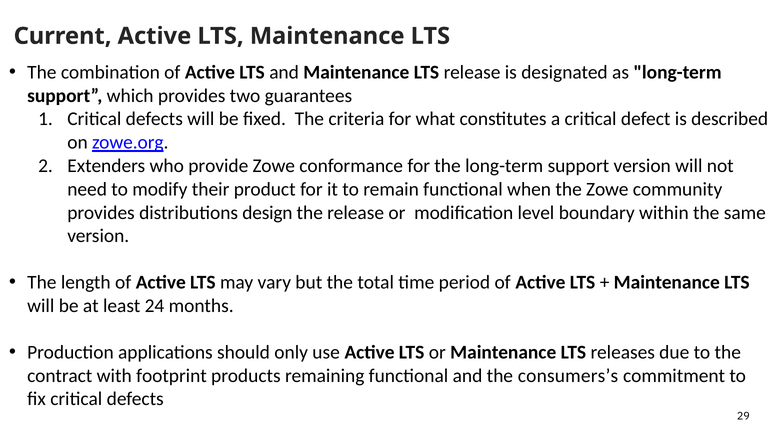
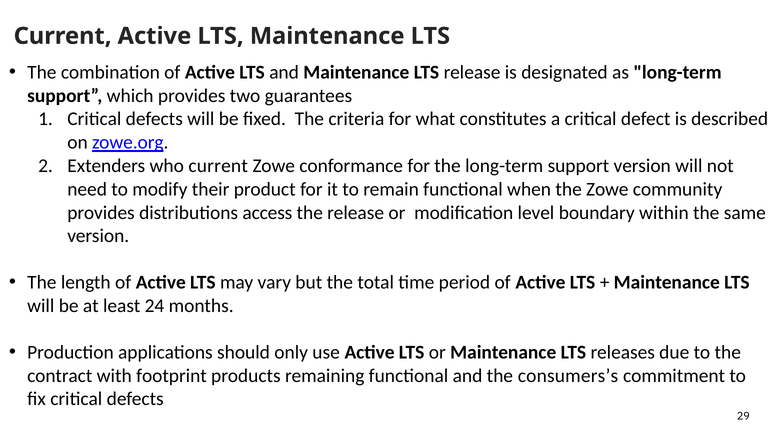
who provide: provide -> current (218, 166)
design: design -> access (267, 213)
